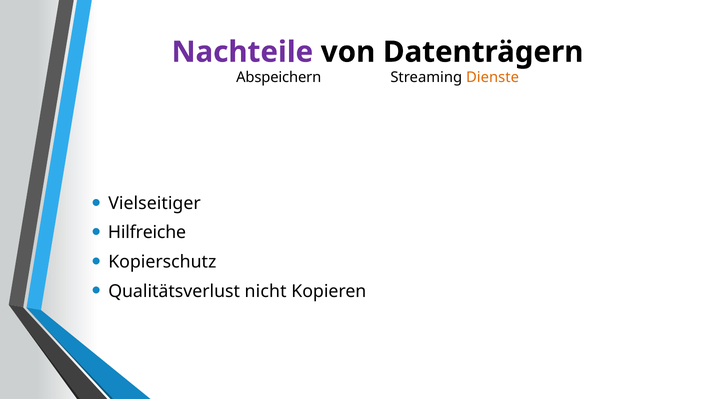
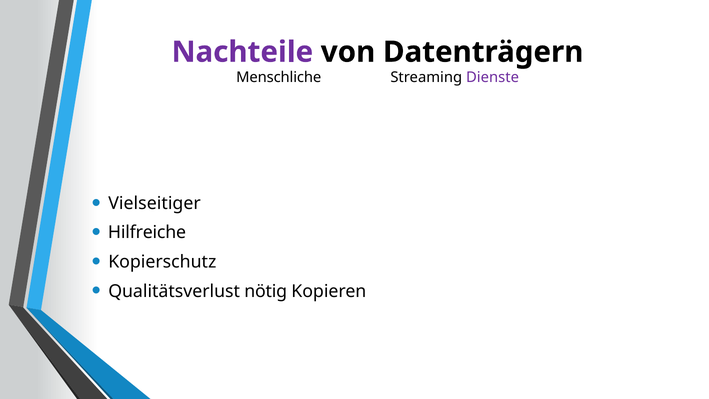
Abspeichern: Abspeichern -> Menschliche (279, 78)
Dienste colour: orange -> purple (493, 78)
nicht: nicht -> nötig (266, 291)
